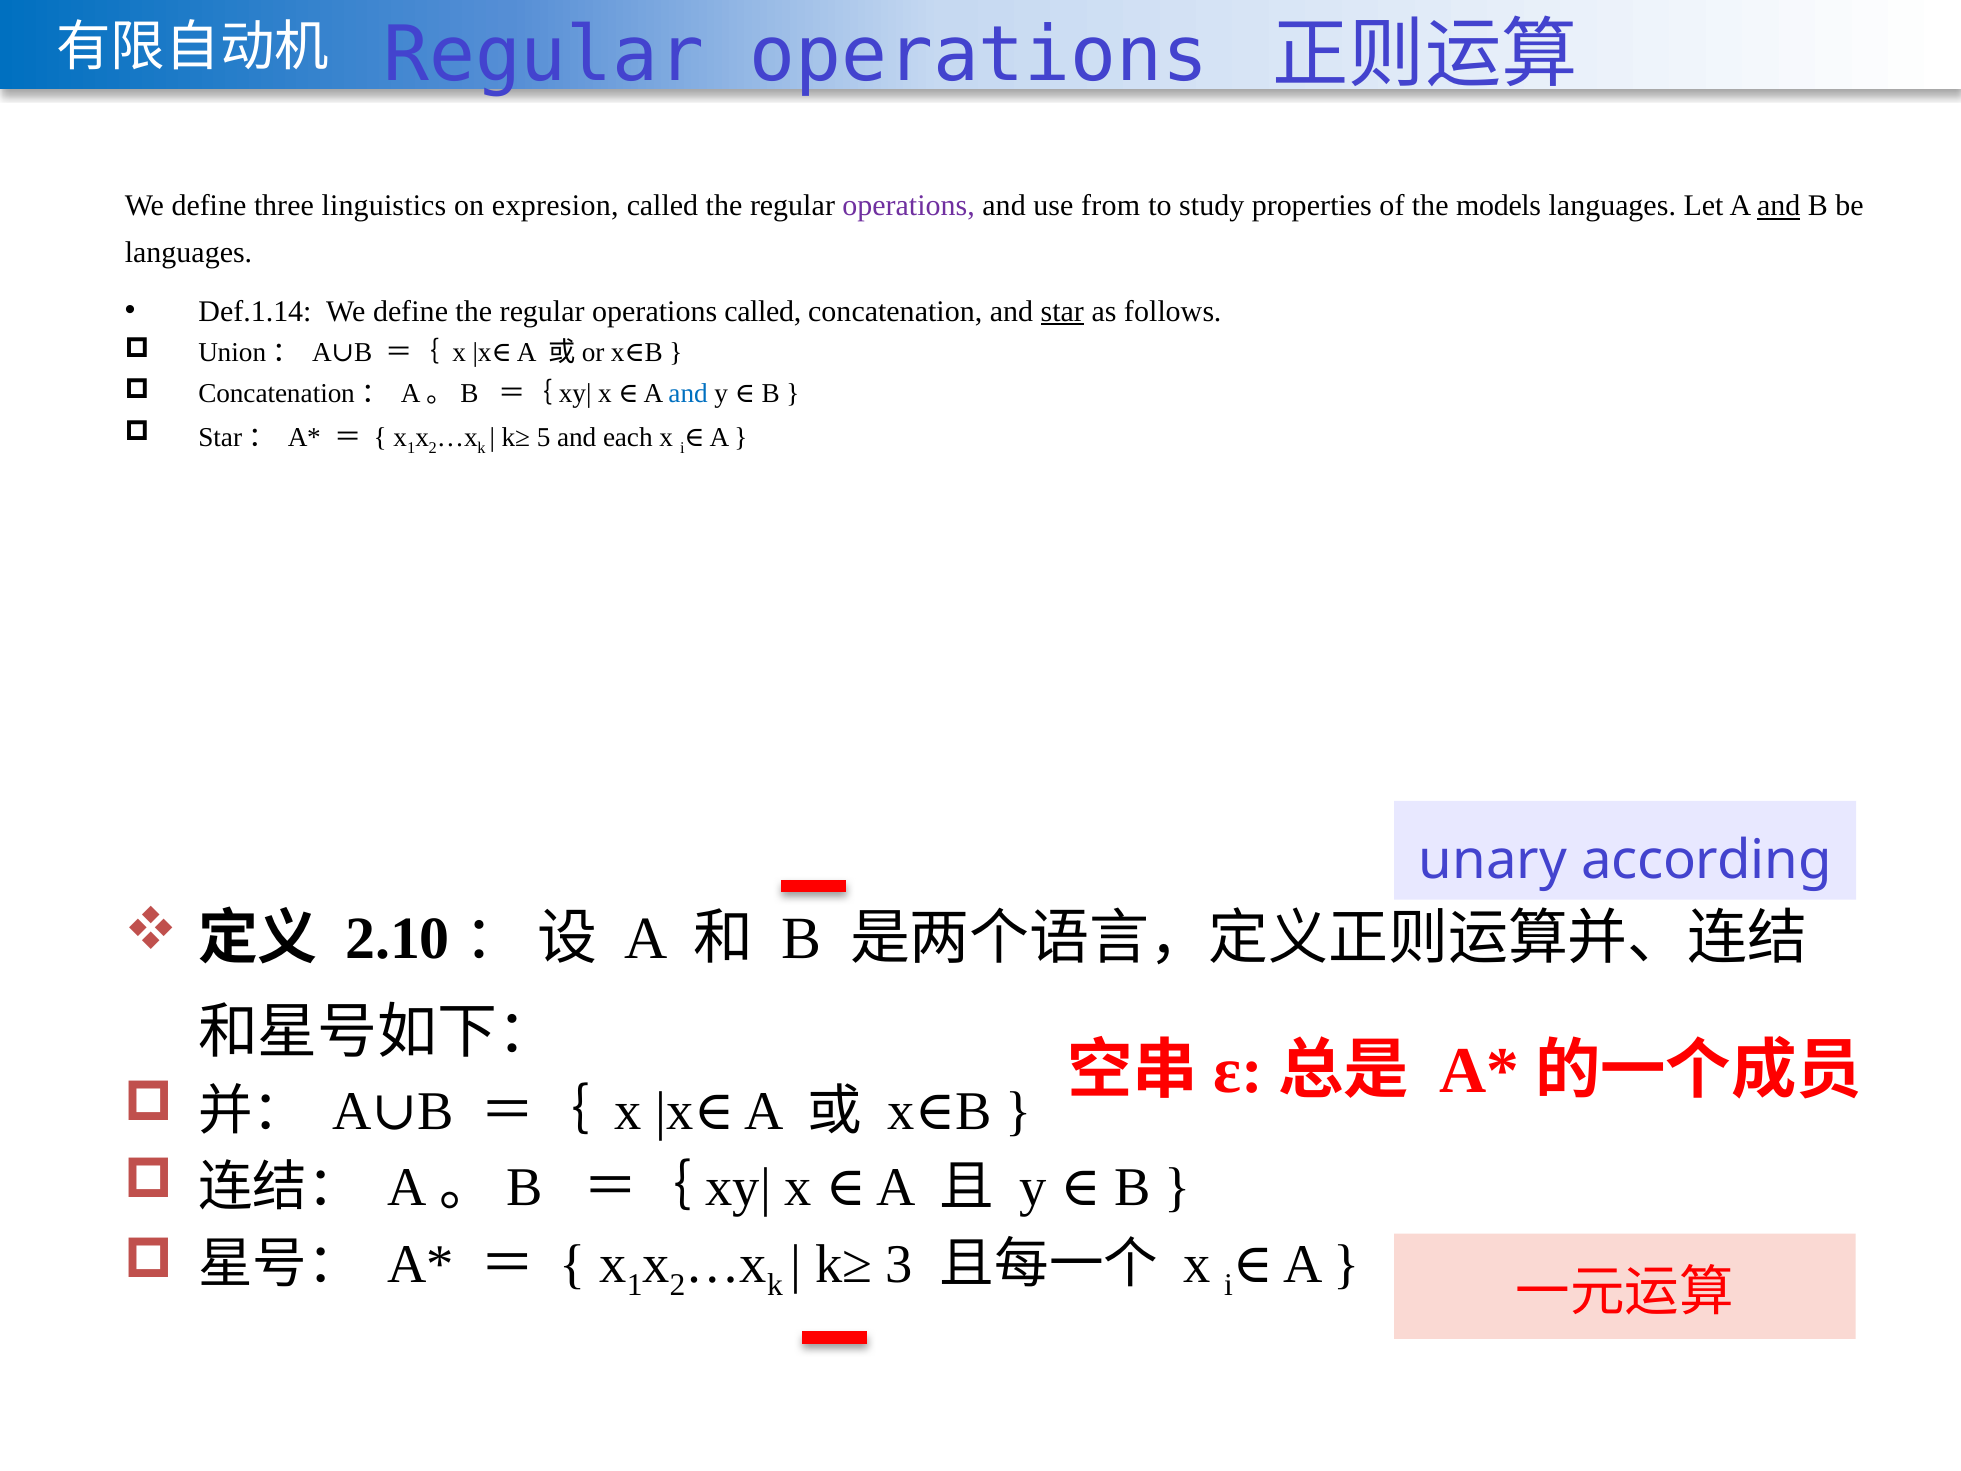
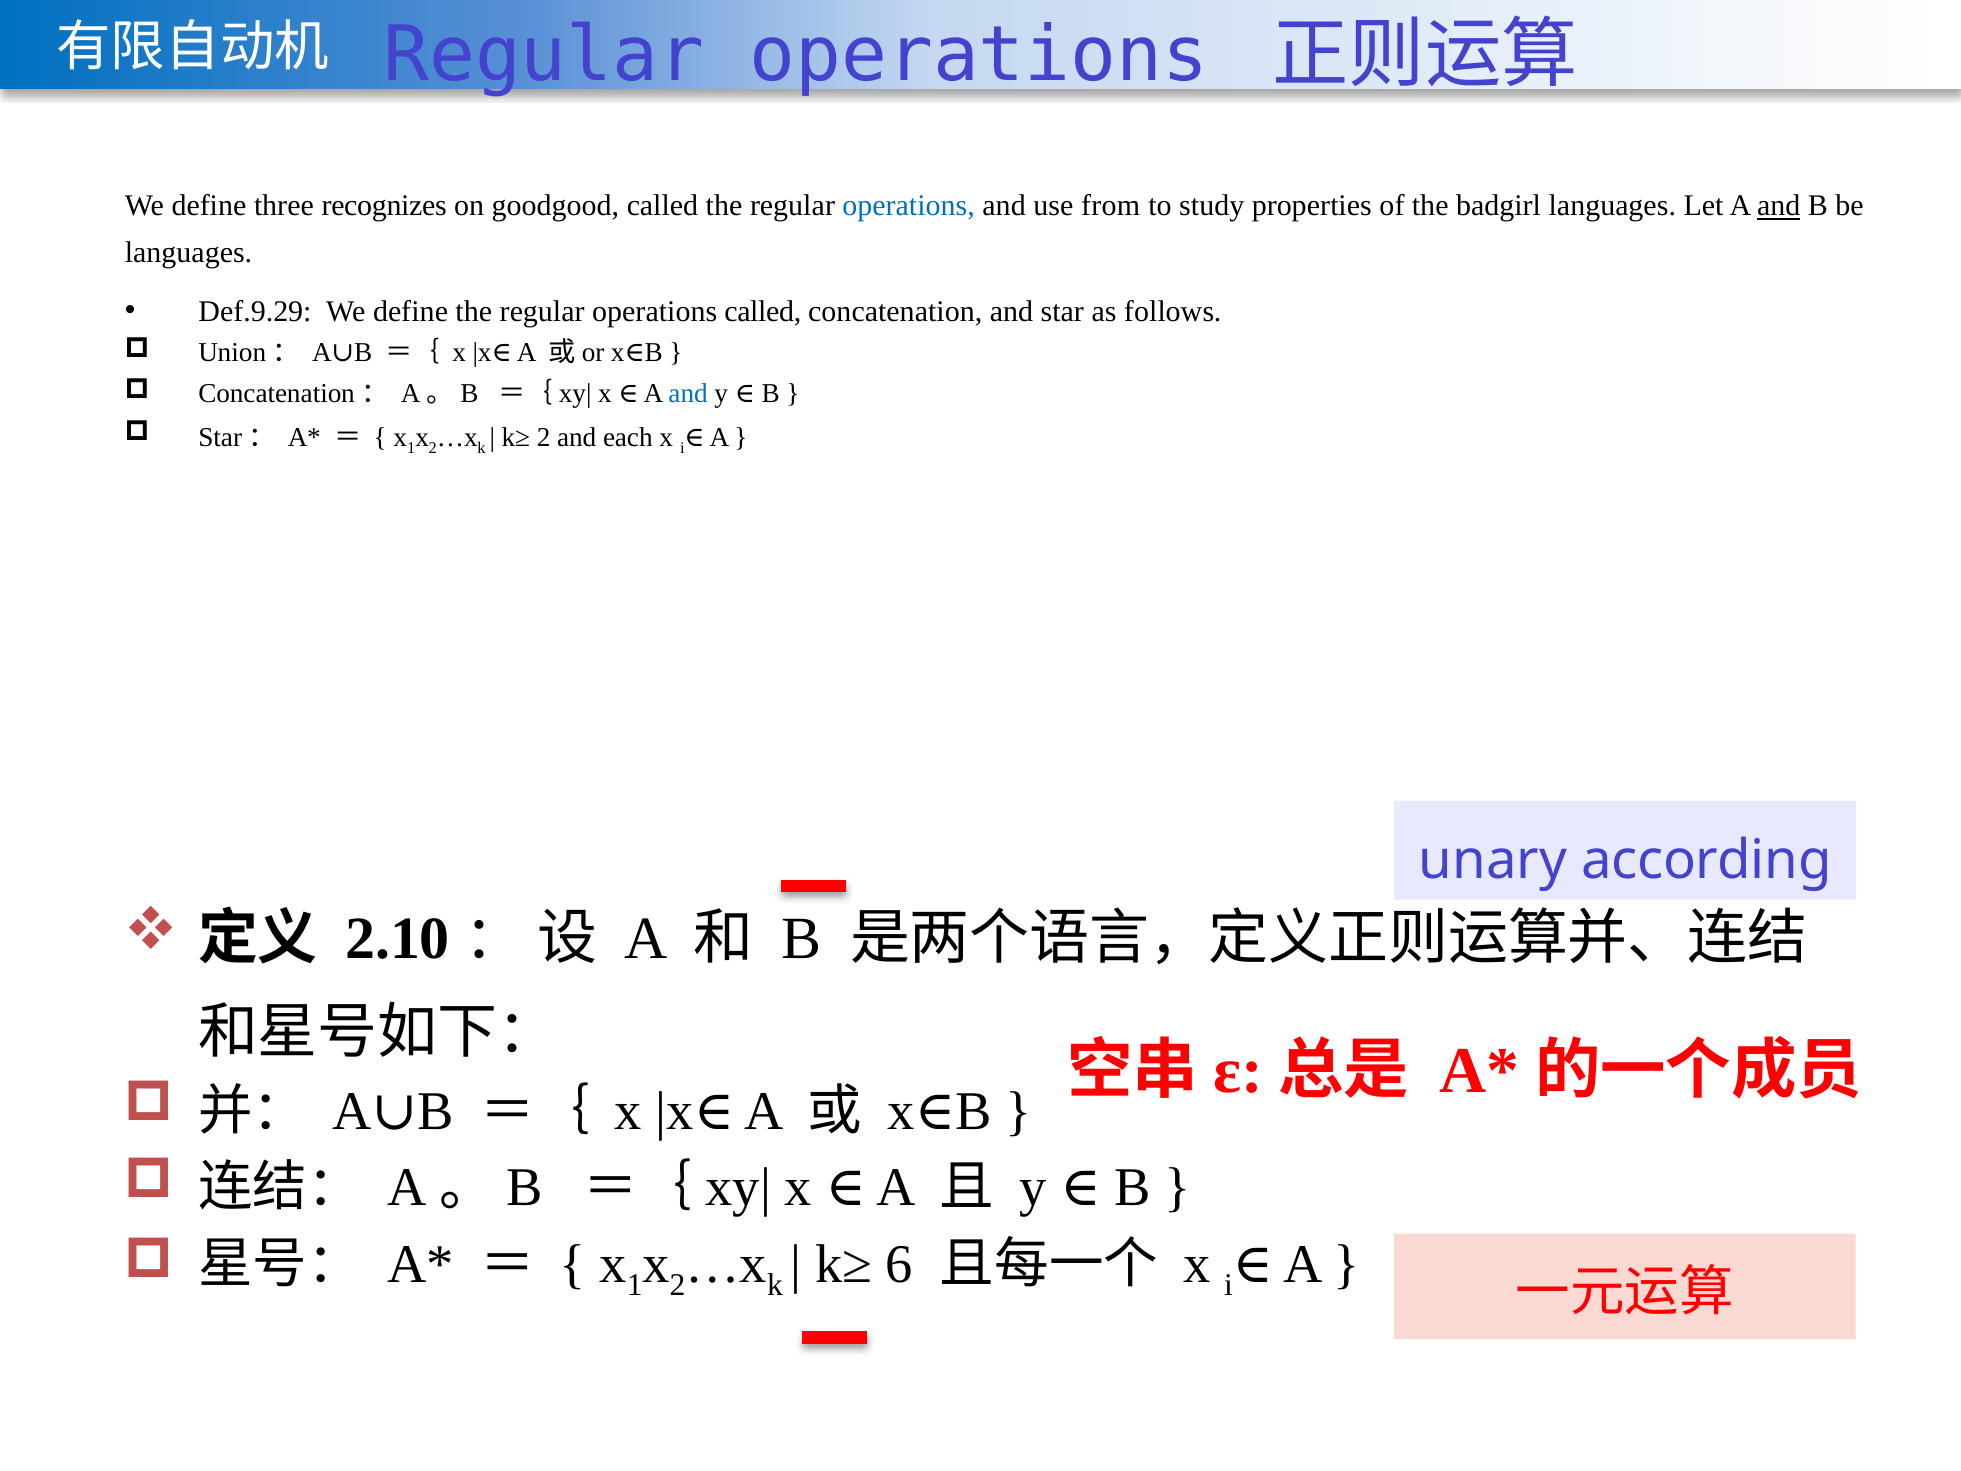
linguistics: linguistics -> recognizes (384, 206)
expresion: expresion -> goodgood (555, 206)
operations colour: purple -> blue (909, 206)
models: models -> badgirl (1499, 206)
Def.1.14: Def.1.14 -> Def.9.29 (255, 311)
star underline: present -> none (1062, 311)
k≥ 5: 5 -> 2 (544, 437)
3: 3 -> 6 (899, 1264)
